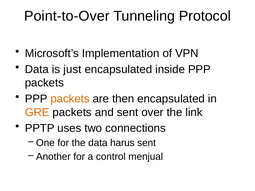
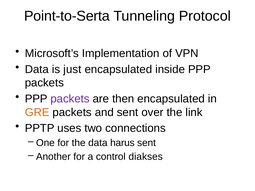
Point-to-Over: Point-to-Over -> Point-to-Serta (67, 16)
packets colour: orange -> purple (70, 99)
menjual: menjual -> diakses (146, 157)
